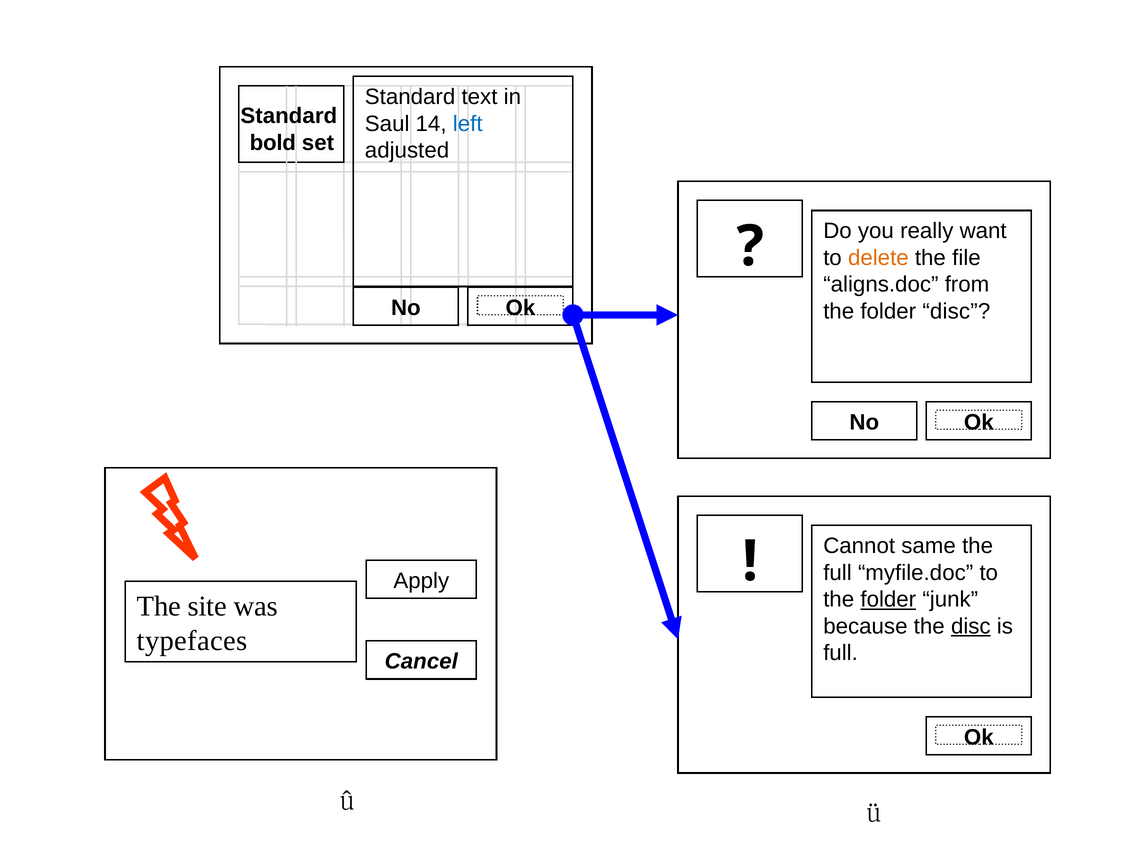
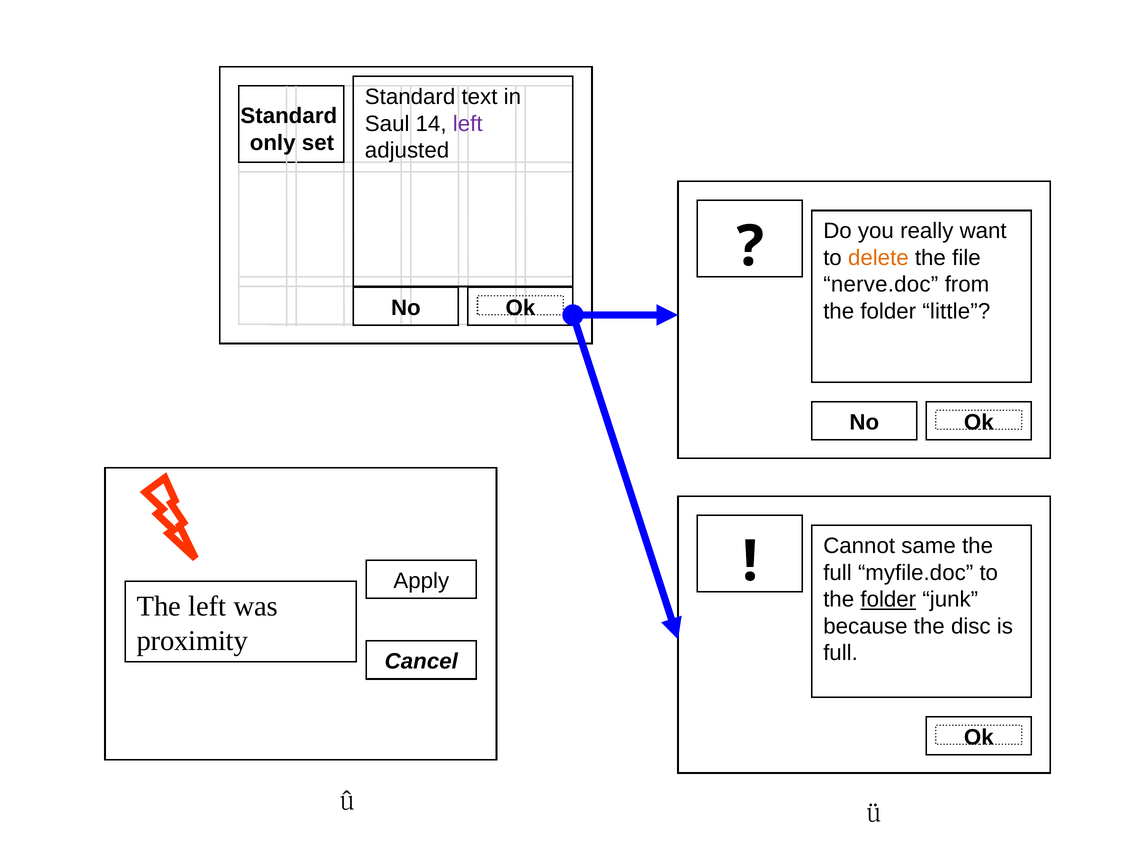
left colour: blue -> purple (468, 124)
bold: bold -> only (273, 143)
aligns.doc: aligns.doc -> nerve.doc (881, 285)
folder disc: disc -> little (956, 312)
The site: site -> left (207, 607)
disc underline: present -> none (971, 627)
typefaces: typefaces -> proximity (192, 641)
